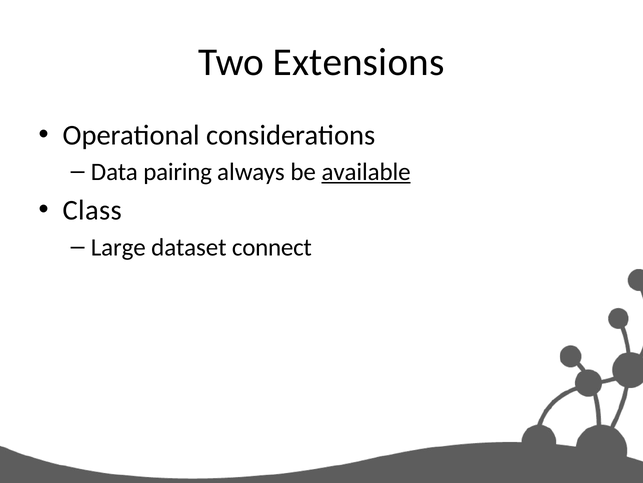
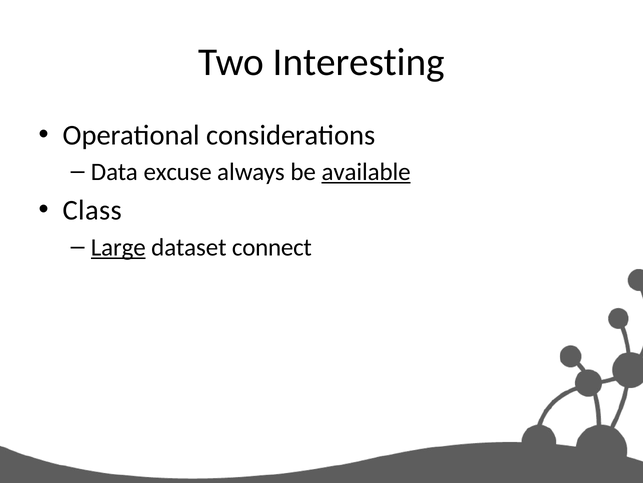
Extensions: Extensions -> Interesting (359, 62)
pairing: pairing -> excuse (178, 172)
Large underline: none -> present (118, 247)
